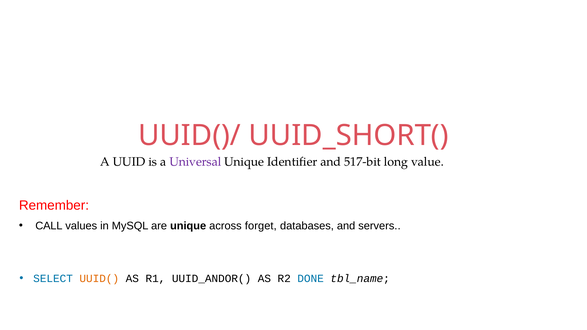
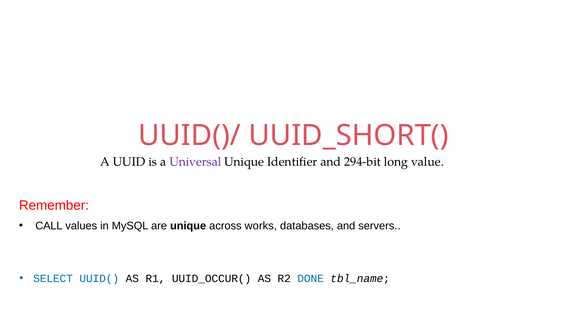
517-bit: 517-bit -> 294-bit (363, 162)
forget: forget -> works (261, 226)
UUID( colour: orange -> blue (99, 279)
UUID_ANDOR(: UUID_ANDOR( -> UUID_OCCUR( (212, 279)
